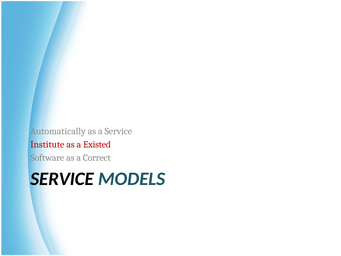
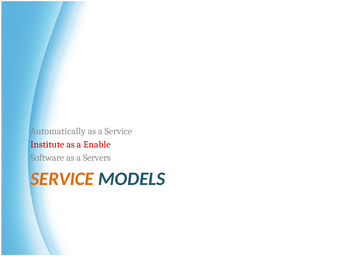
Existed: Existed -> Enable (97, 144)
Correct: Correct -> Servers (97, 158)
SERVICE colour: black -> orange (62, 179)
